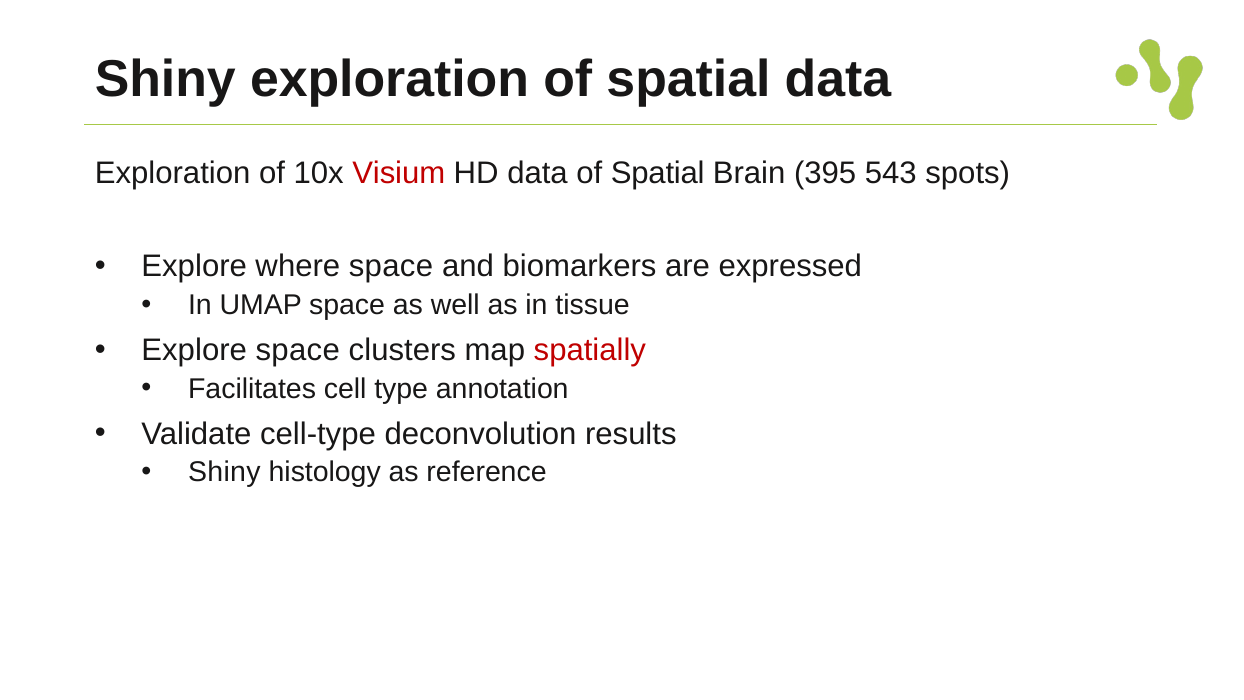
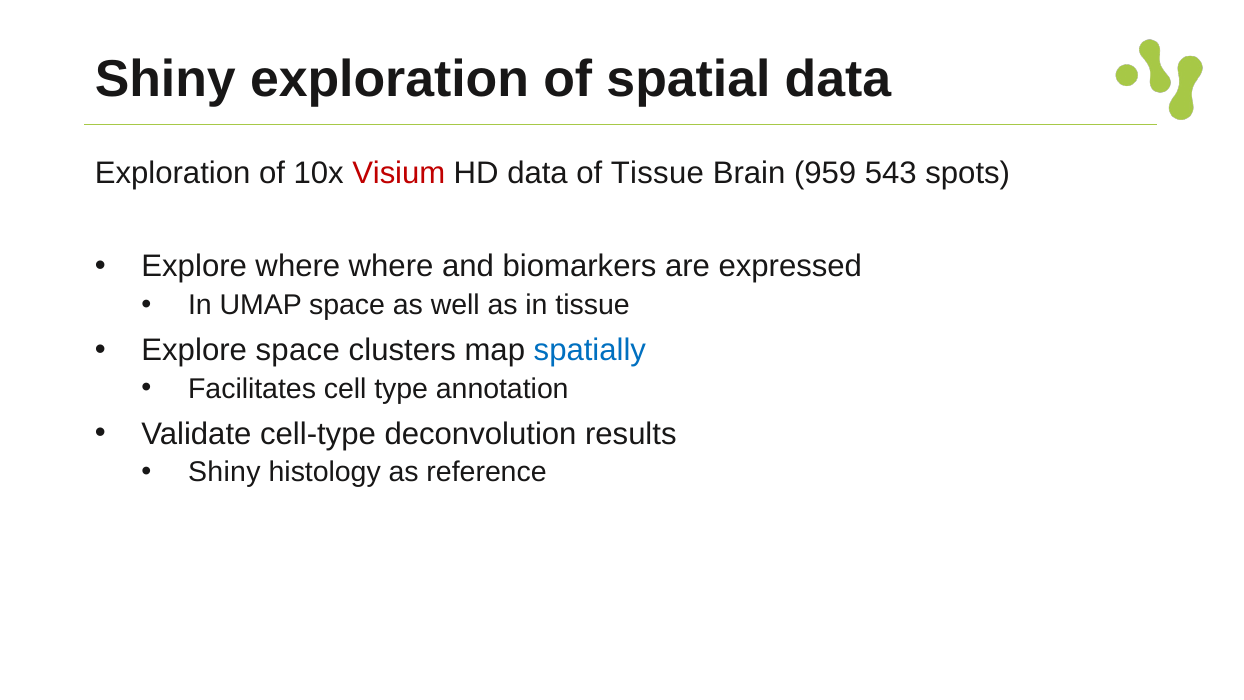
data of Spatial: Spatial -> Tissue (657, 173)
395: 395 -> 959 (825, 173)
where space: space -> where (391, 266)
spatially colour: red -> blue (590, 350)
